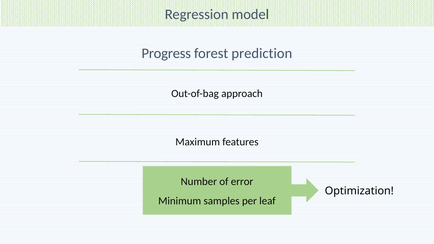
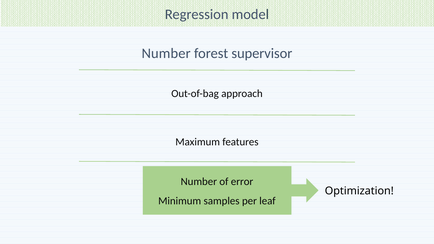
Progress: Progress -> Number (166, 53)
prediction: prediction -> supervisor (262, 53)
